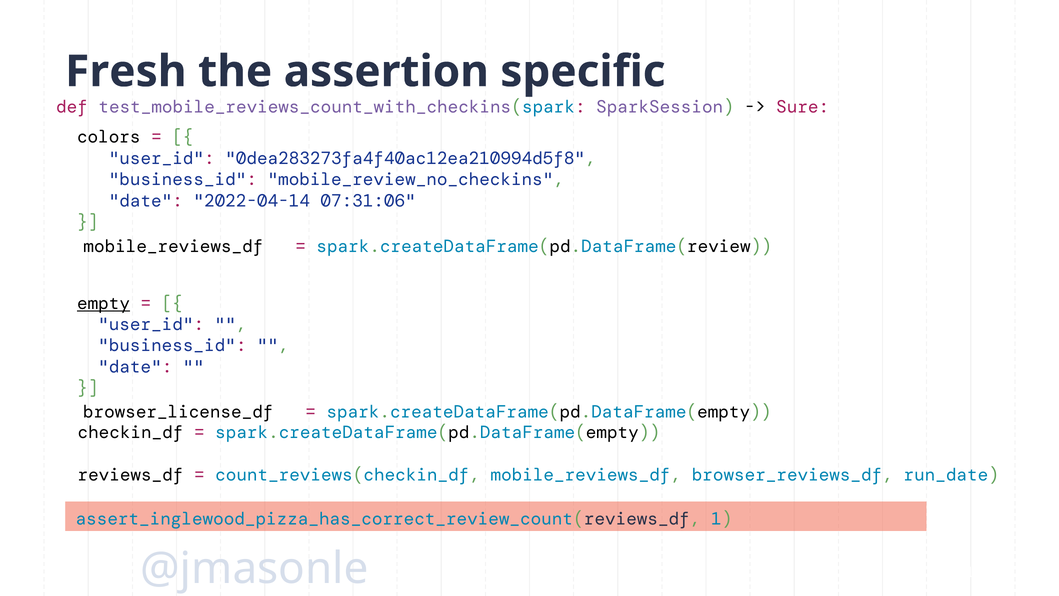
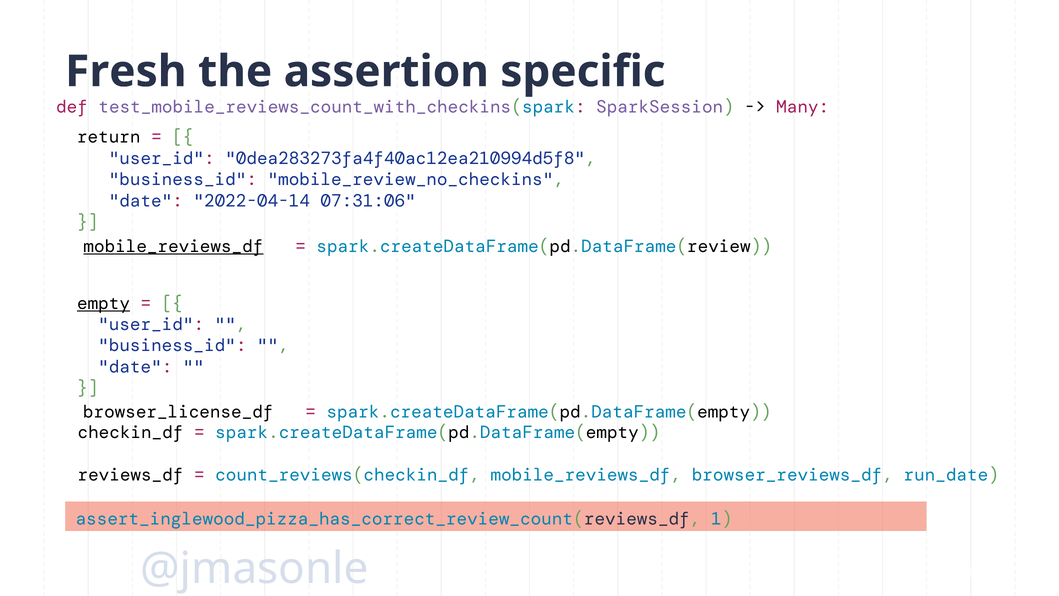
Sure: Sure -> Many (803, 107)
colors: colors -> return (109, 137)
mobile_reviews_df underline: none -> present (173, 246)
